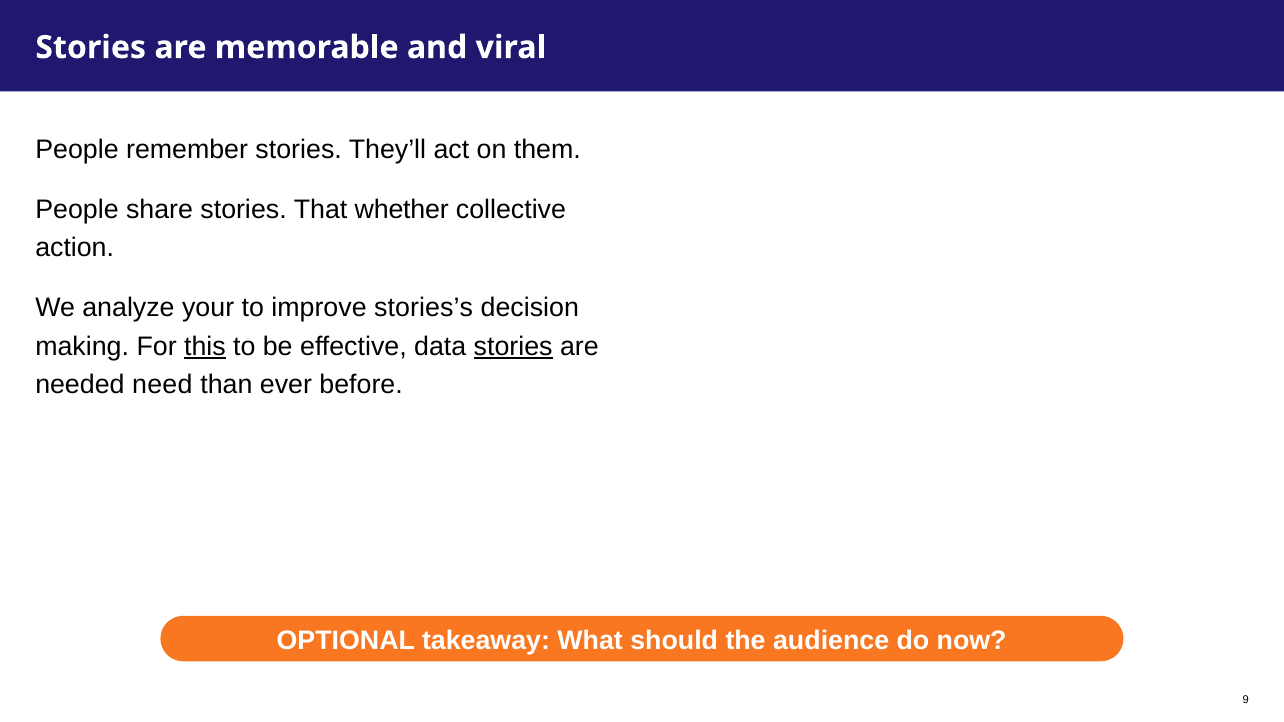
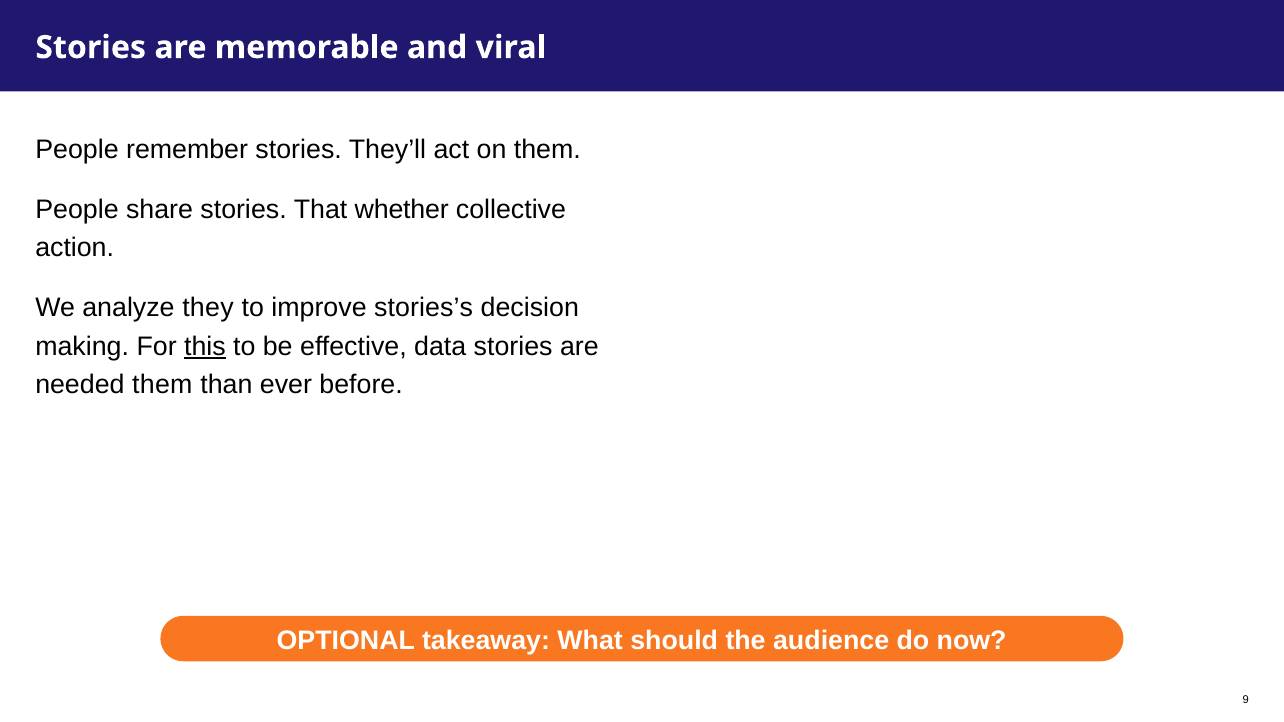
your: your -> they (208, 308)
stories underline: present -> none (513, 346)
needed need: need -> them (162, 385)
